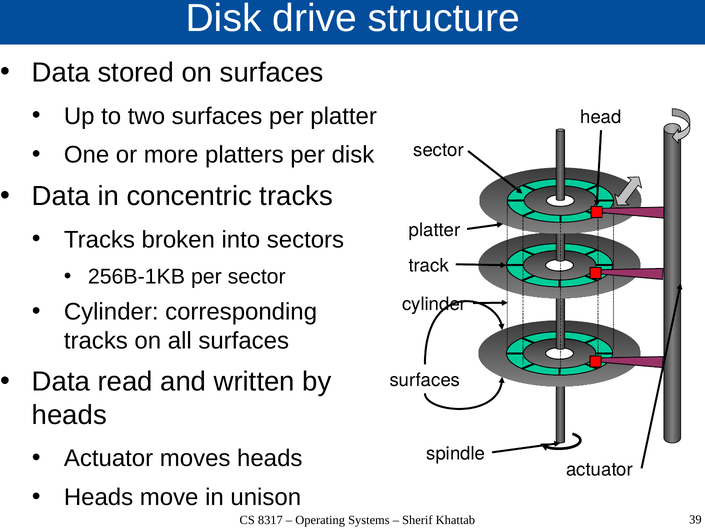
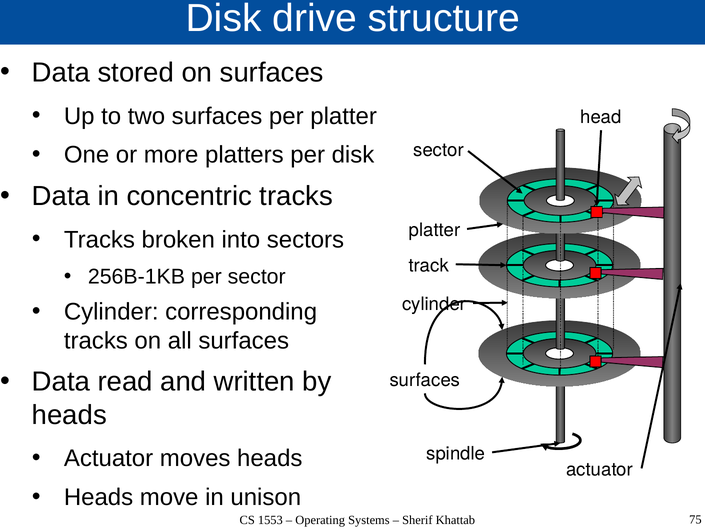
8317: 8317 -> 1553 (270, 520)
39: 39 -> 75 (695, 519)
